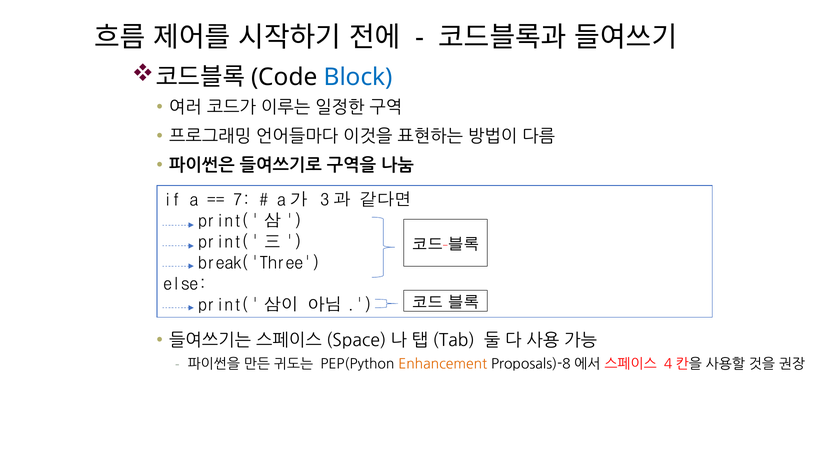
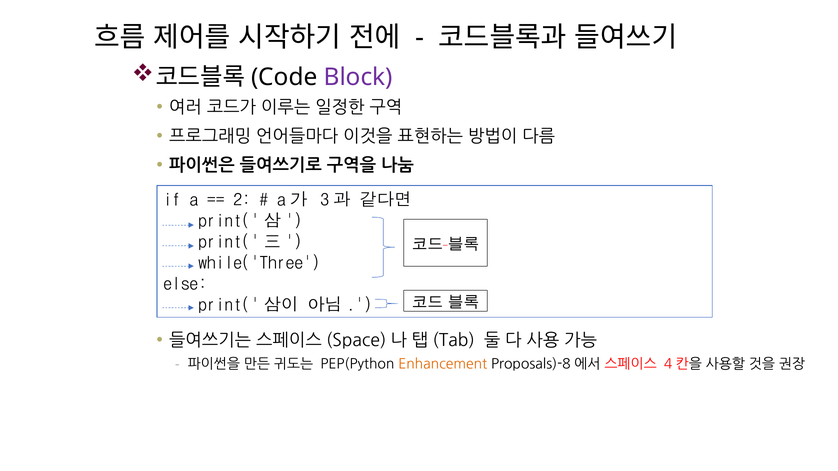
Block colour: blue -> purple (358, 77)
7: 7 -> 2 (242, 200)
break('Three: break('Three -> while('Three (259, 263)
